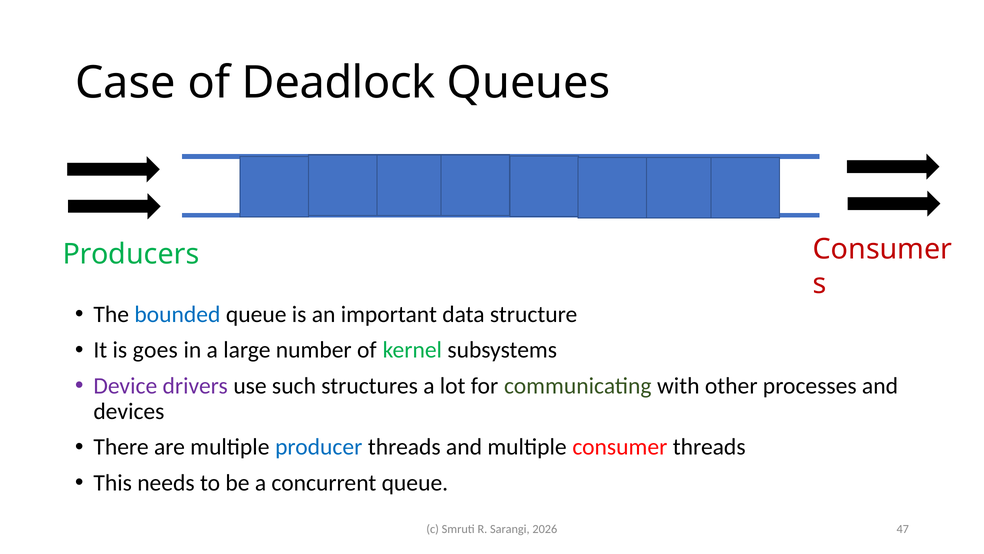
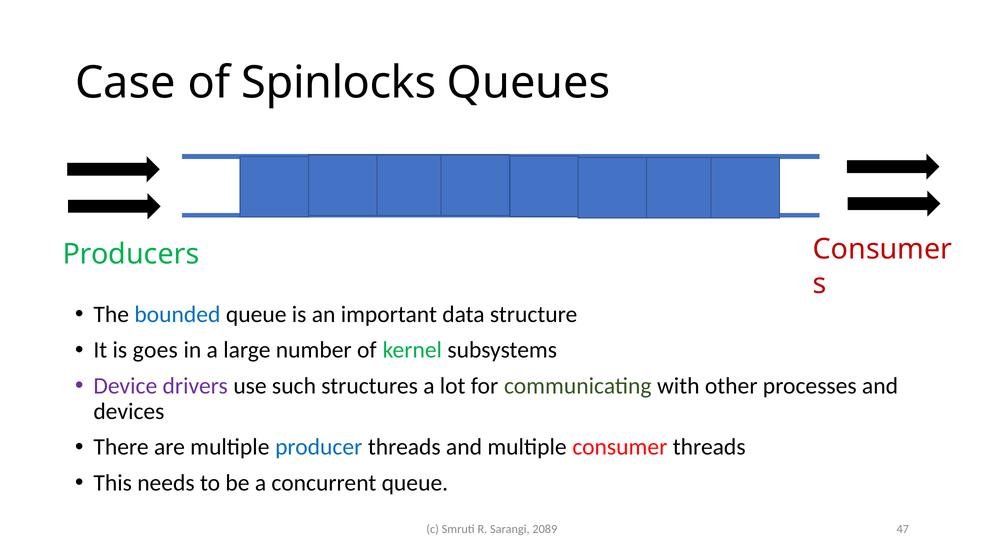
Deadlock: Deadlock -> Spinlocks (339, 83)
2026: 2026 -> 2089 (545, 528)
